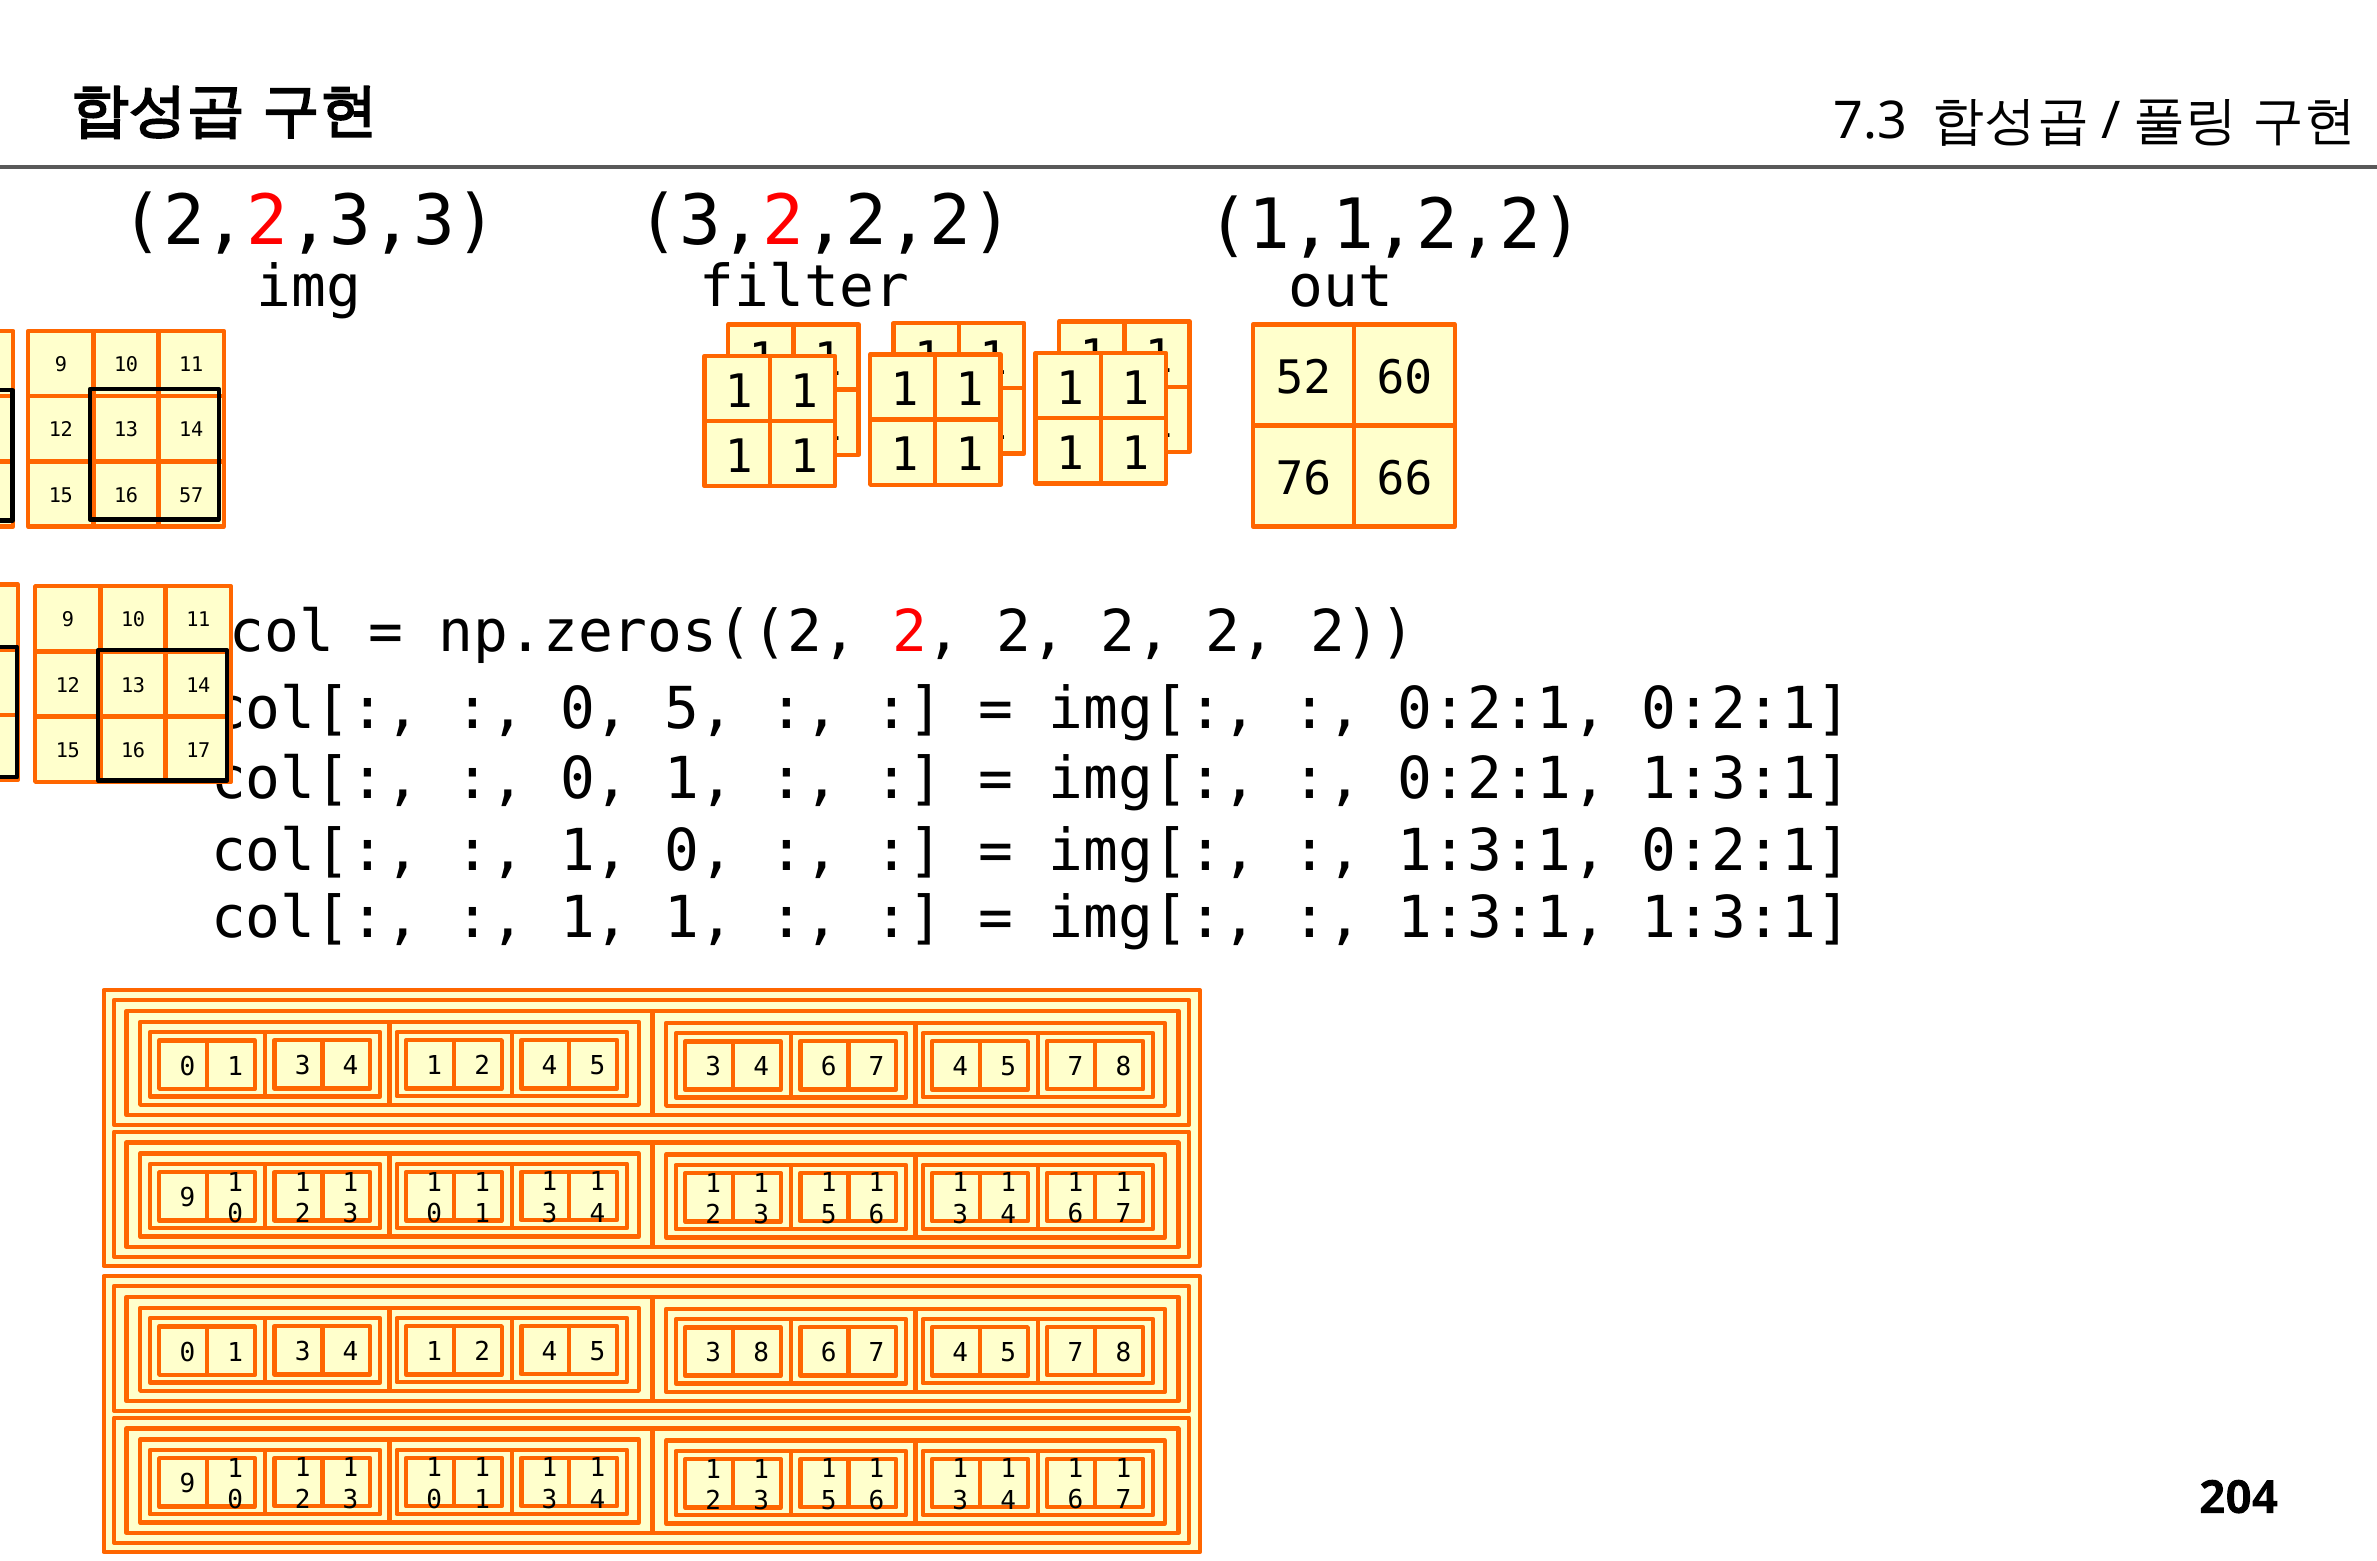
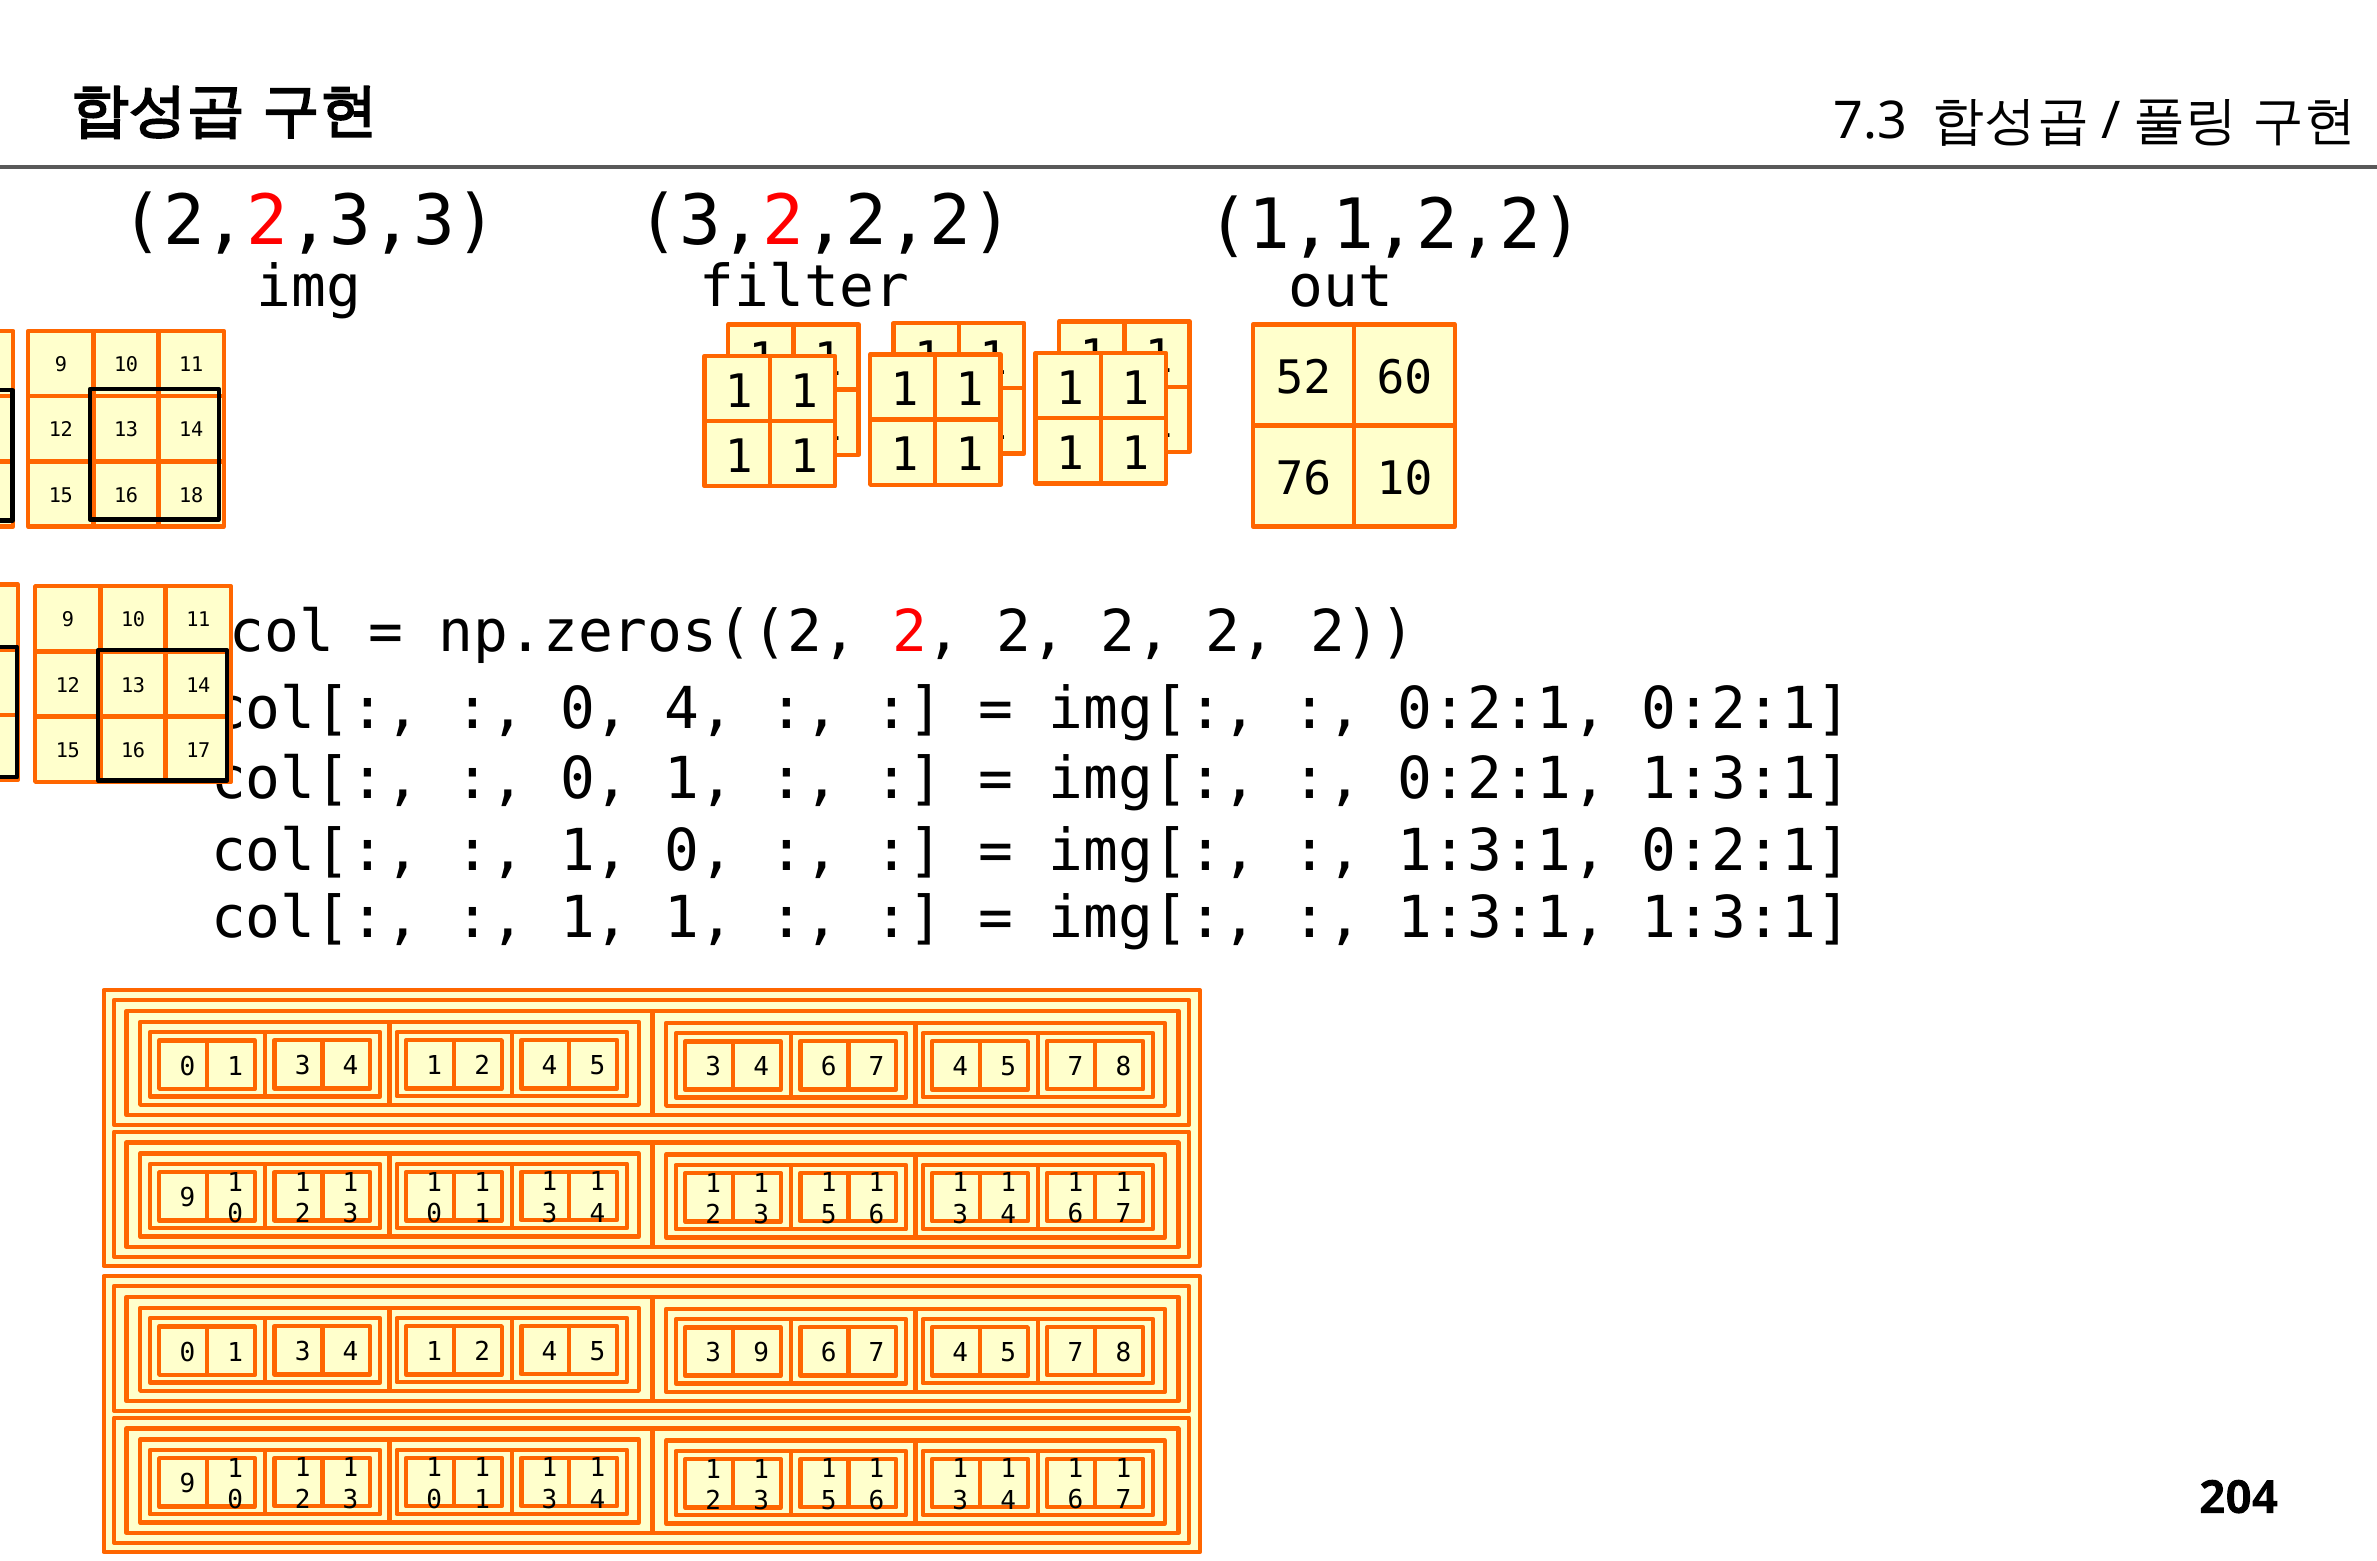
76 66: 66 -> 10 (1405, 479)
57: 57 -> 18 (191, 495)
0 5: 5 -> 4 (700, 709)
3 8: 8 -> 9 (761, 1354)
